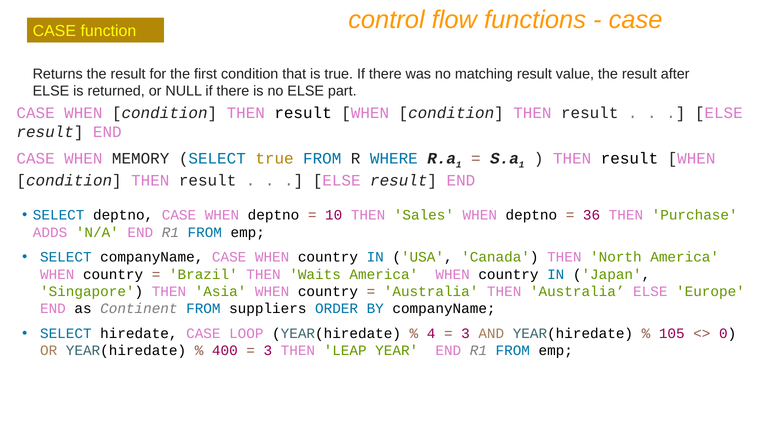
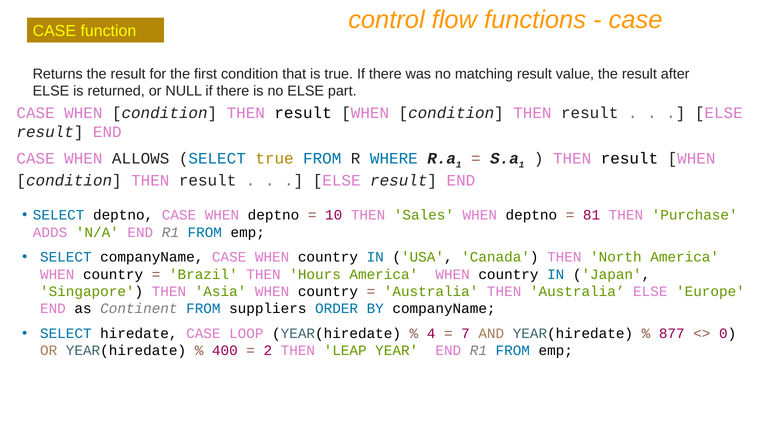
MEMORY: MEMORY -> ALLOWS (141, 159)
36: 36 -> 81 (592, 215)
Waits: Waits -> Hours (315, 274)
3: 3 -> 7 (465, 333)
105: 105 -> 877 (672, 333)
3: 3 -> 2 (268, 351)
